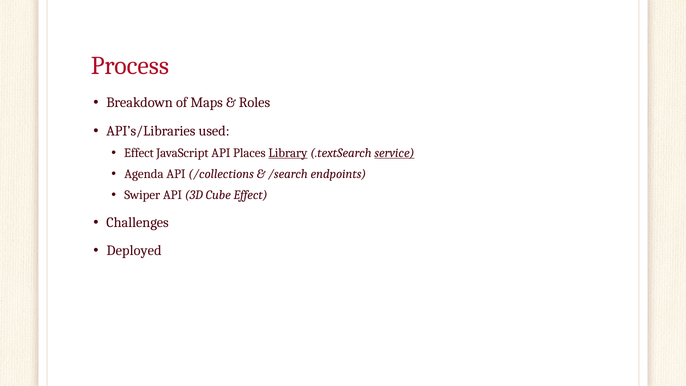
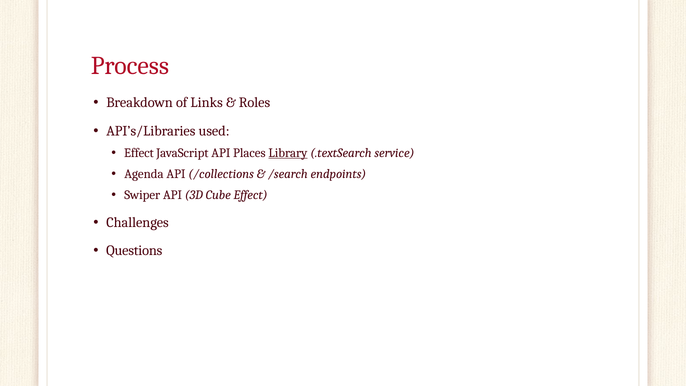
Maps: Maps -> Links (207, 103)
service underline: present -> none (394, 153)
Deployed: Deployed -> Questions (134, 251)
